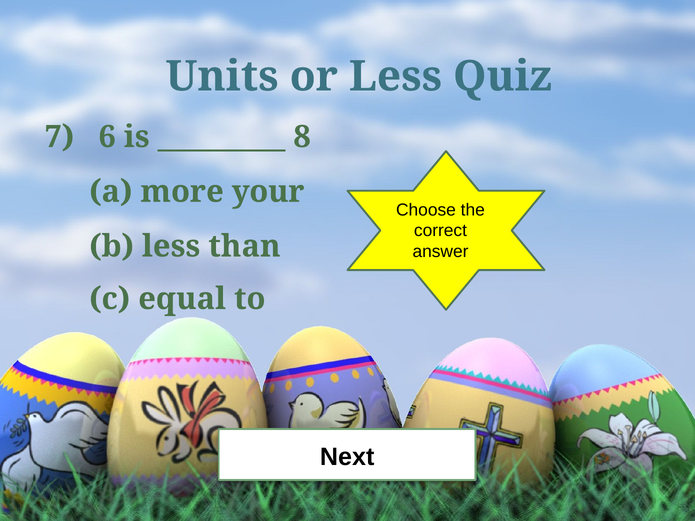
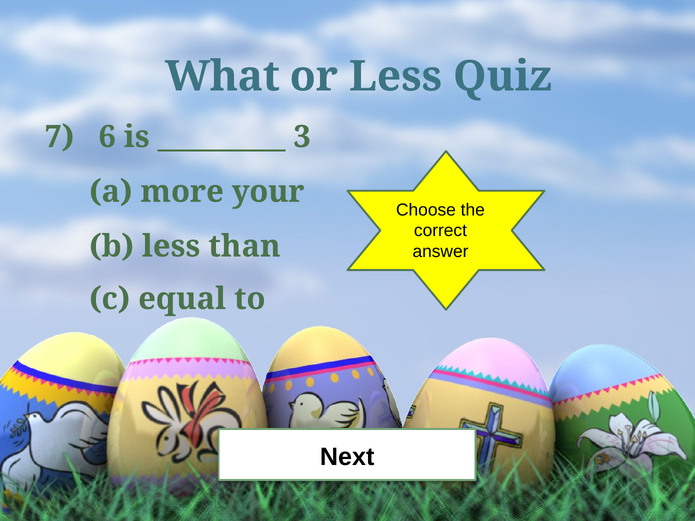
Units: Units -> What (222, 77)
8: 8 -> 3 (302, 137)
